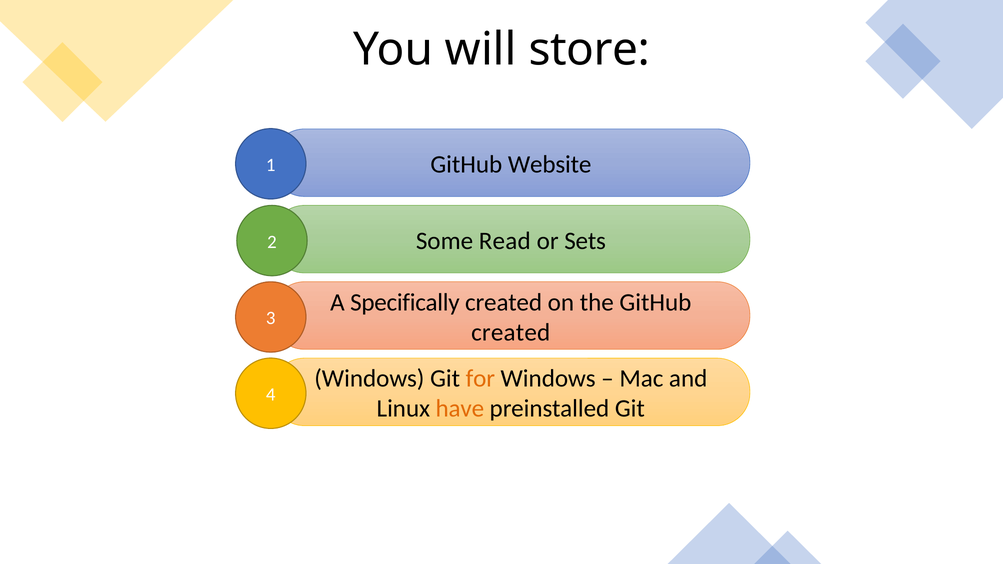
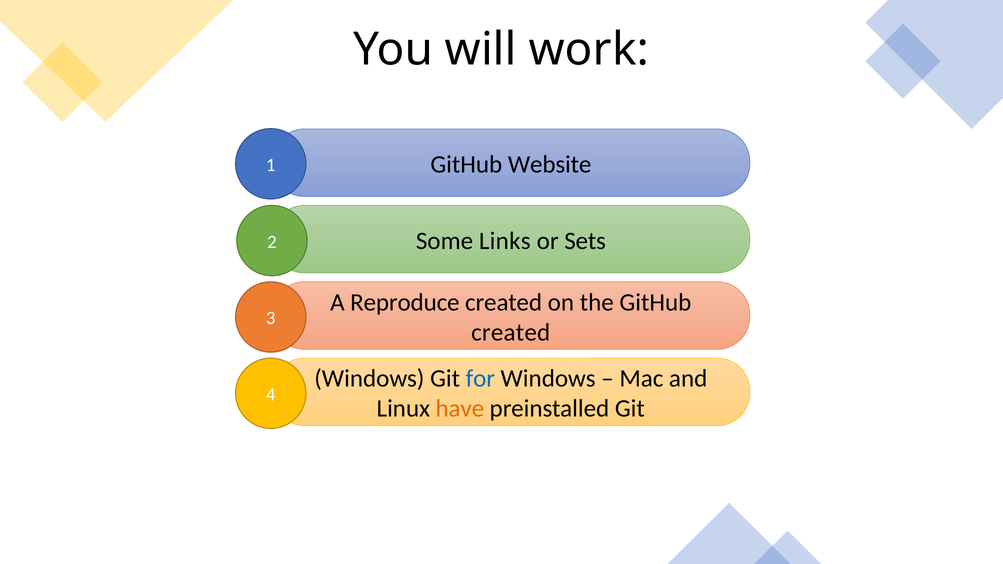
store: store -> work (589, 49)
Read: Read -> Links (505, 241)
Specifically: Specifically -> Reproduce (405, 302)
for colour: orange -> blue (480, 379)
